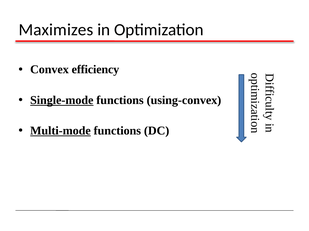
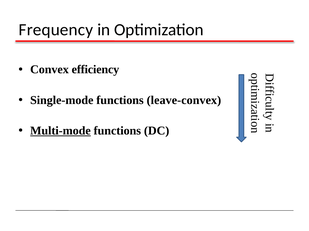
Maximizes: Maximizes -> Frequency (56, 30)
Single-mode underline: present -> none (62, 100)
using-convex: using-convex -> leave-convex (184, 100)
